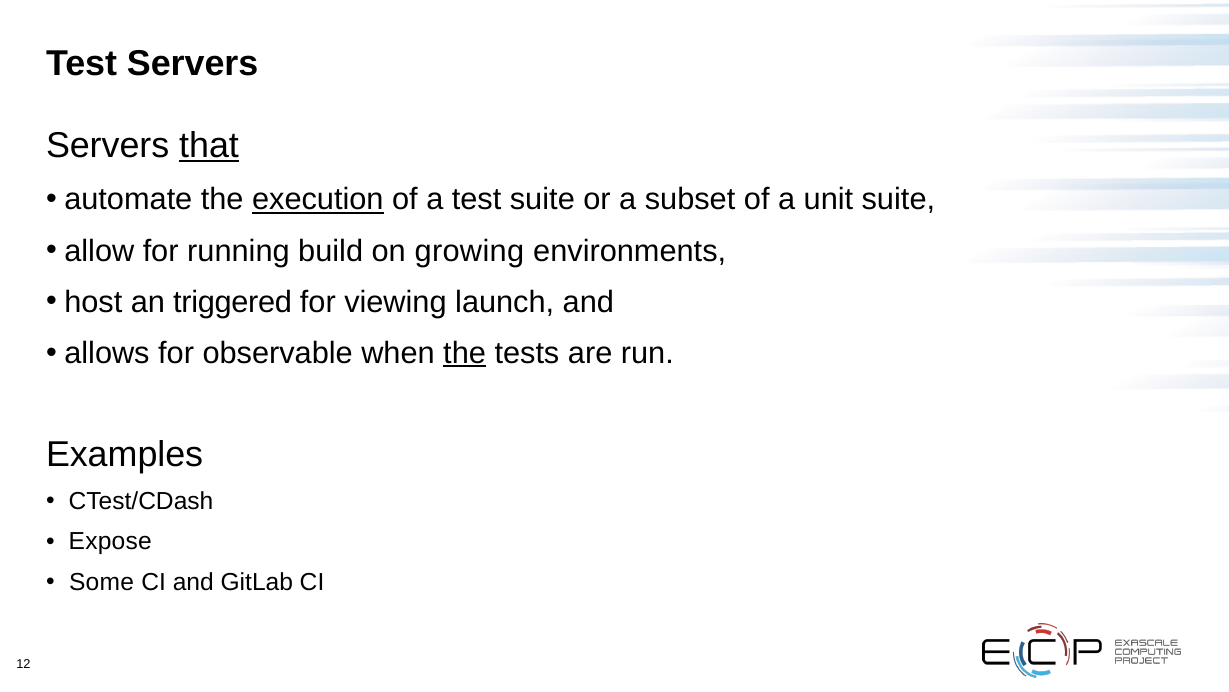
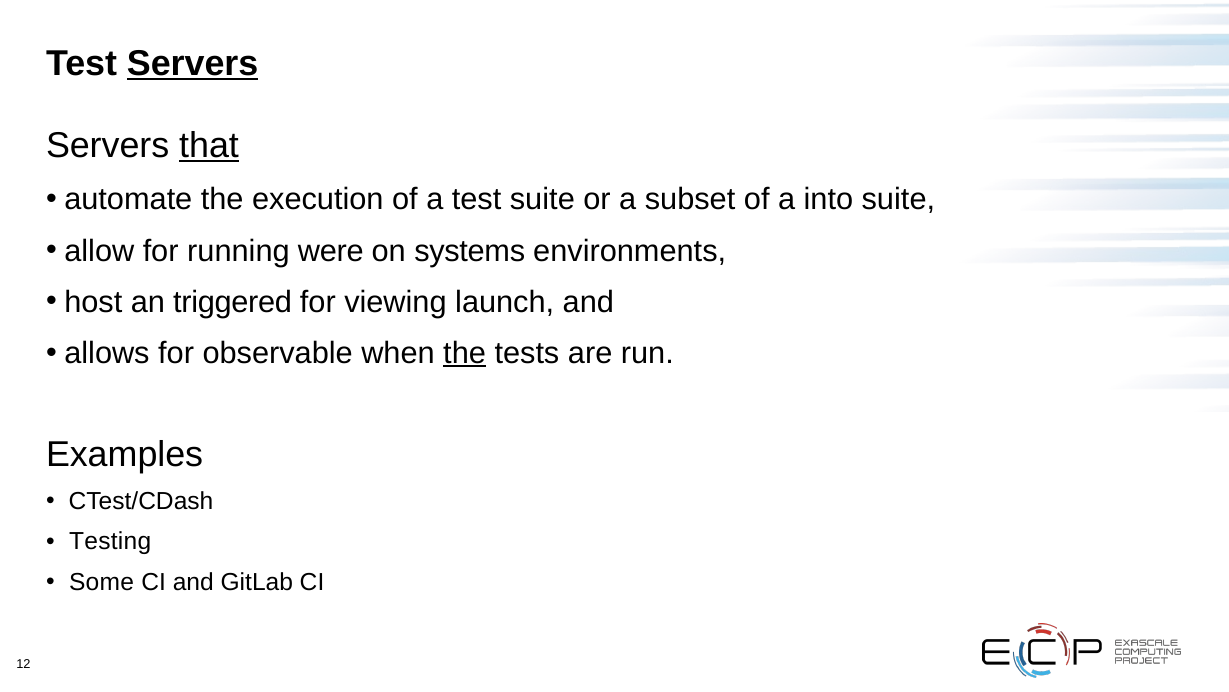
Servers underline: none -> present (193, 64)
execution underline: present -> none (318, 200)
unit: unit -> into (828, 200)
build: build -> were (331, 251)
growing: growing -> systems (470, 251)
Expose: Expose -> Testing (110, 541)
